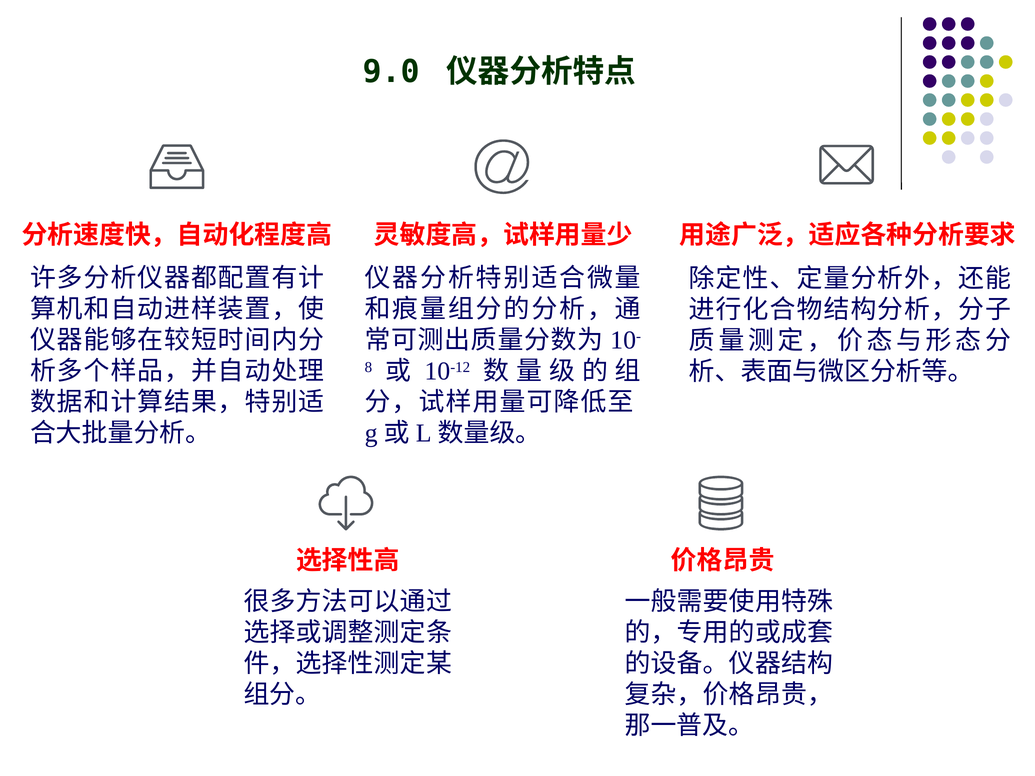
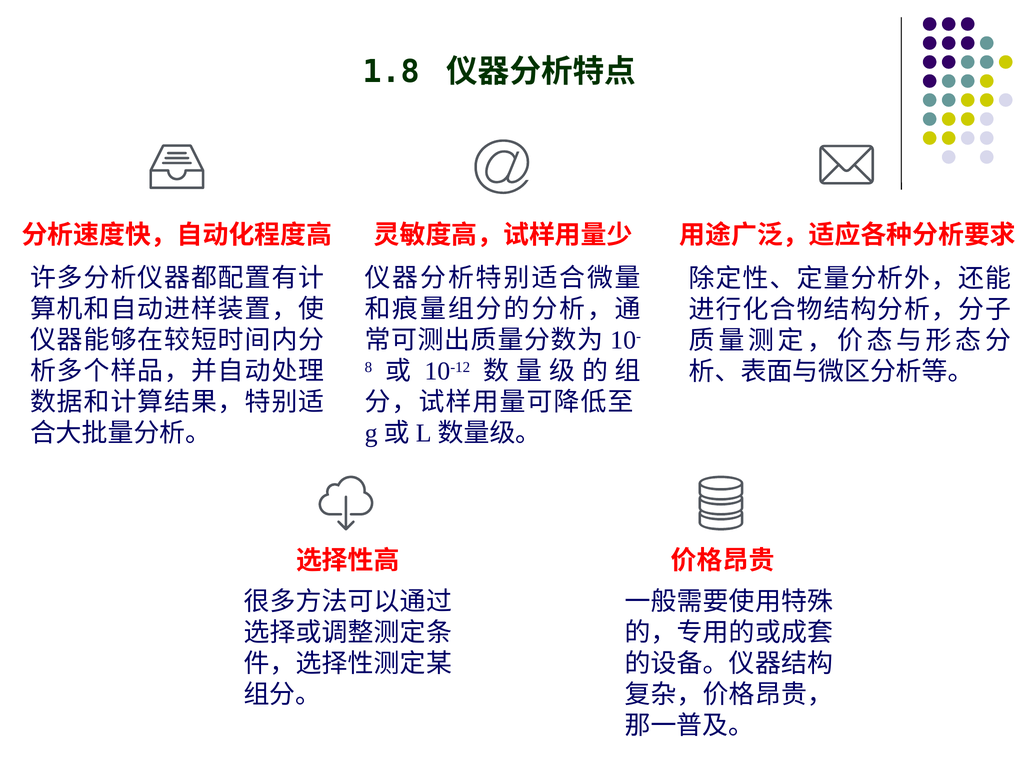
9.0: 9.0 -> 1.8 (391, 72)
